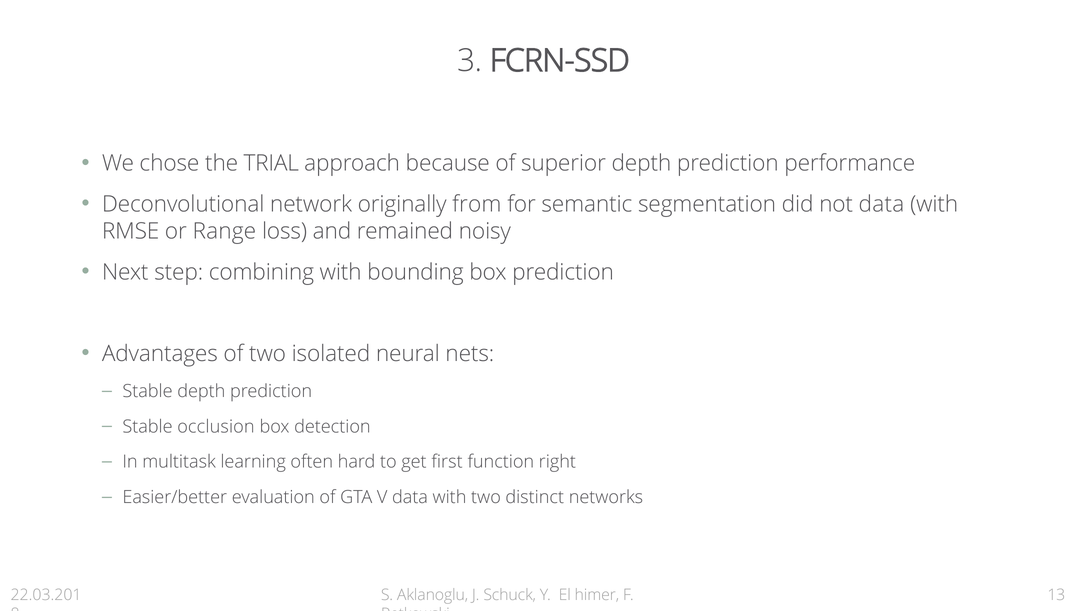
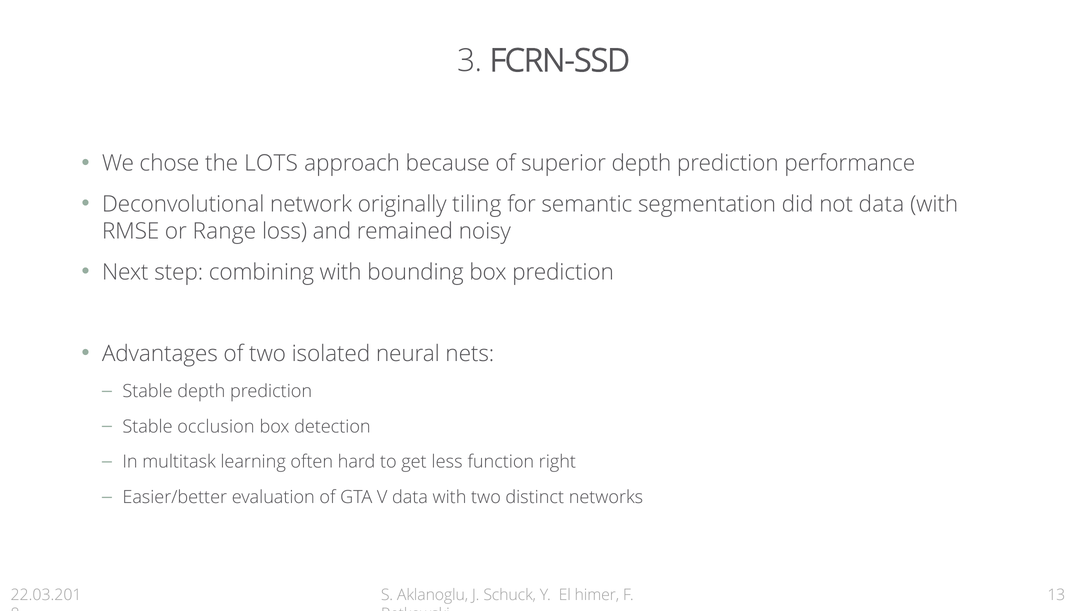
TRIAL: TRIAL -> LOTS (271, 164)
from: from -> tiling (477, 204)
first: first -> less (447, 462)
